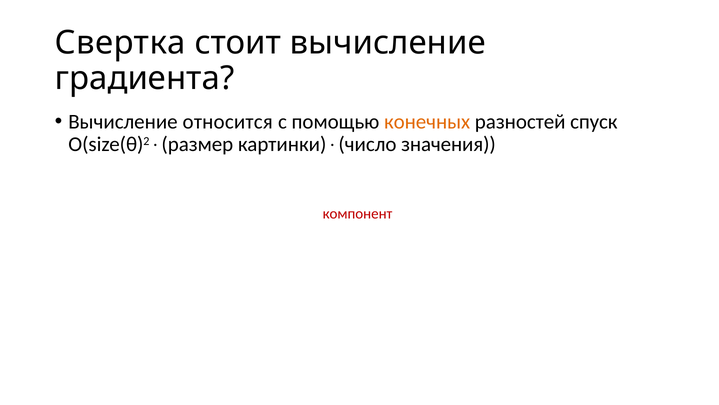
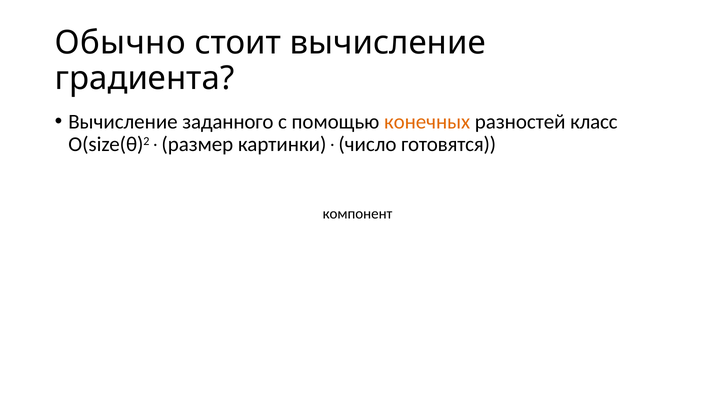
Свертка: Свертка -> Обычно (120, 43)
относится: относится -> заданного (228, 122)
спуск: спуск -> класс (594, 122)
O(size(θ)2(размер картинки)(число значения: значения -> готовятся (449, 144)
компонент colour: red -> black (358, 214)
